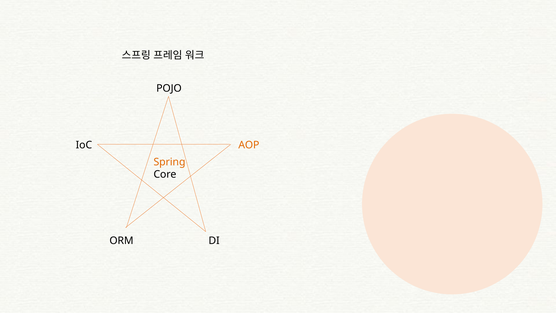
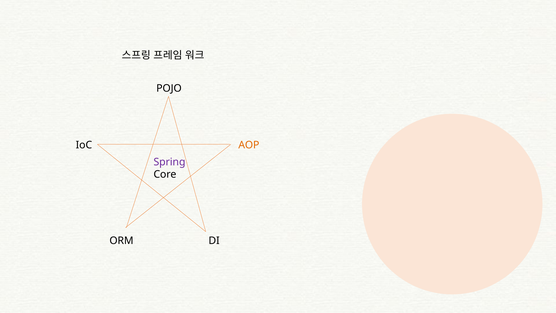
Spring colour: orange -> purple (169, 162)
